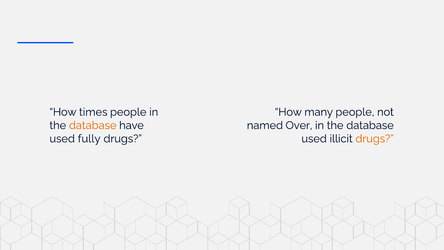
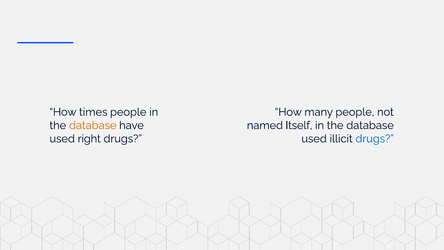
Over: Over -> Itself (299, 125)
fully: fully -> right (89, 139)
drugs colour: orange -> blue (375, 139)
